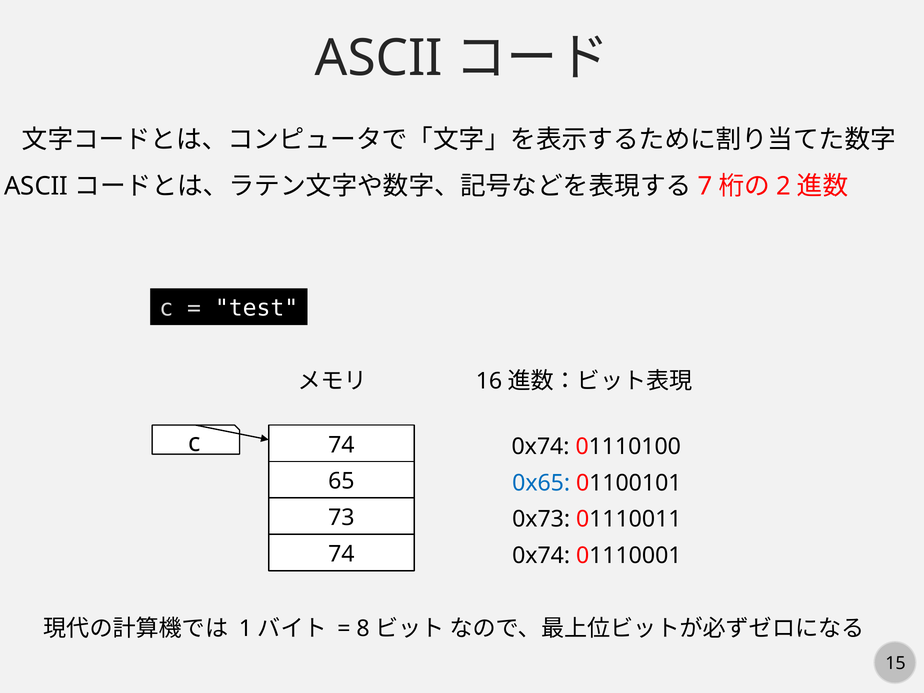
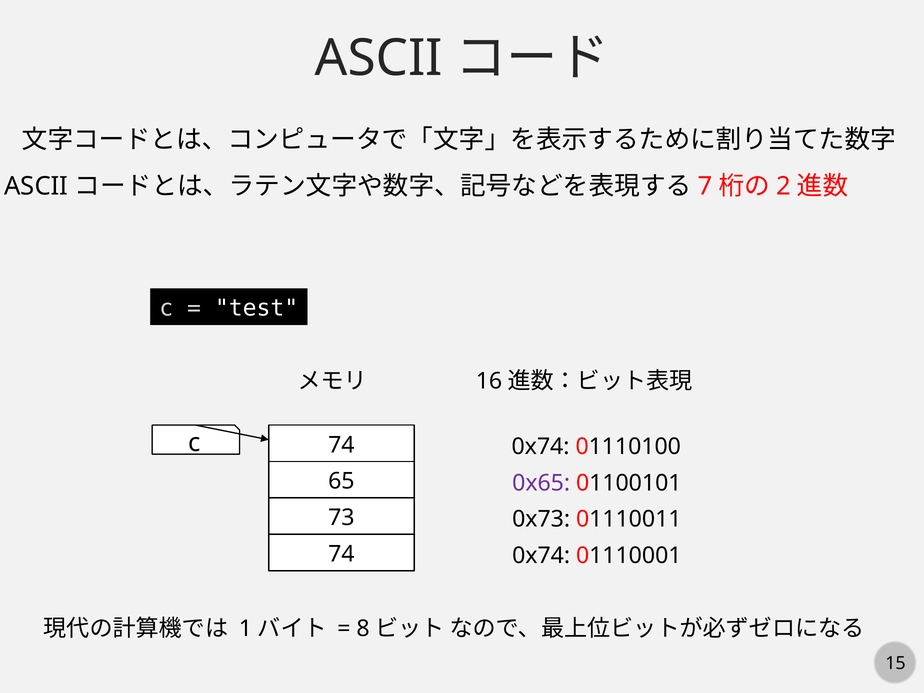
0x65 colour: blue -> purple (541, 483)
